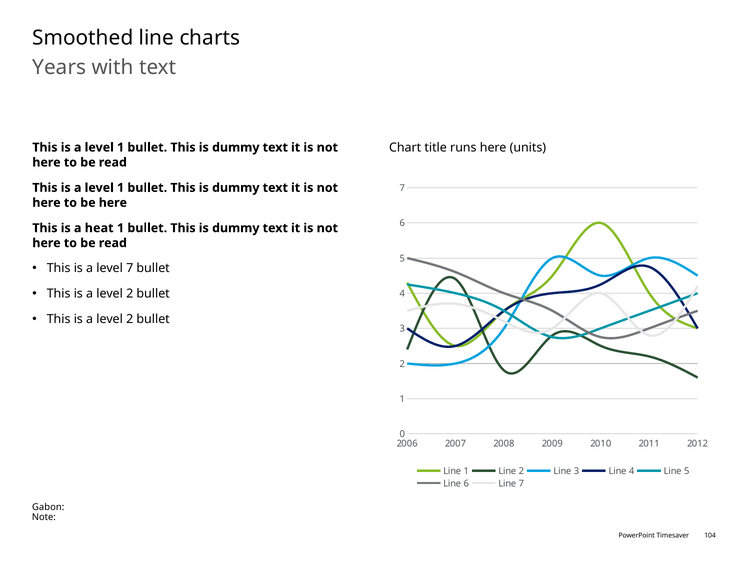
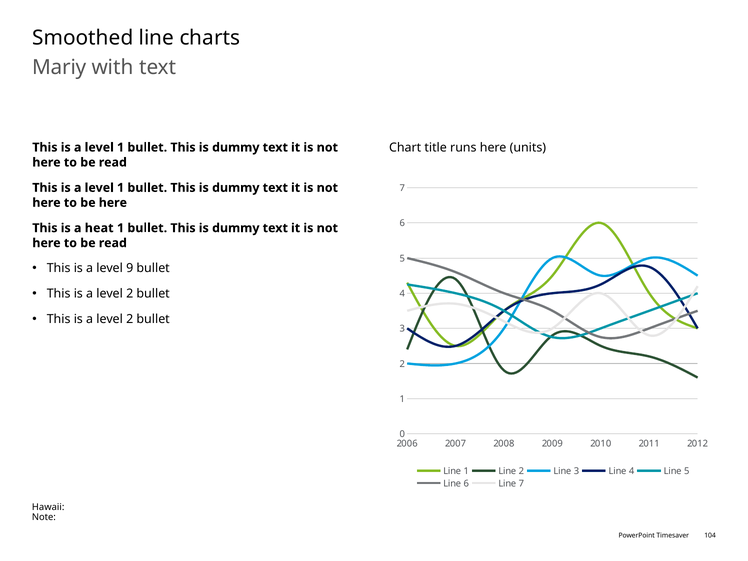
Years: Years -> Mariy (59, 67)
level 7: 7 -> 9 (130, 268)
Gabon: Gabon -> Hawaii (48, 507)
